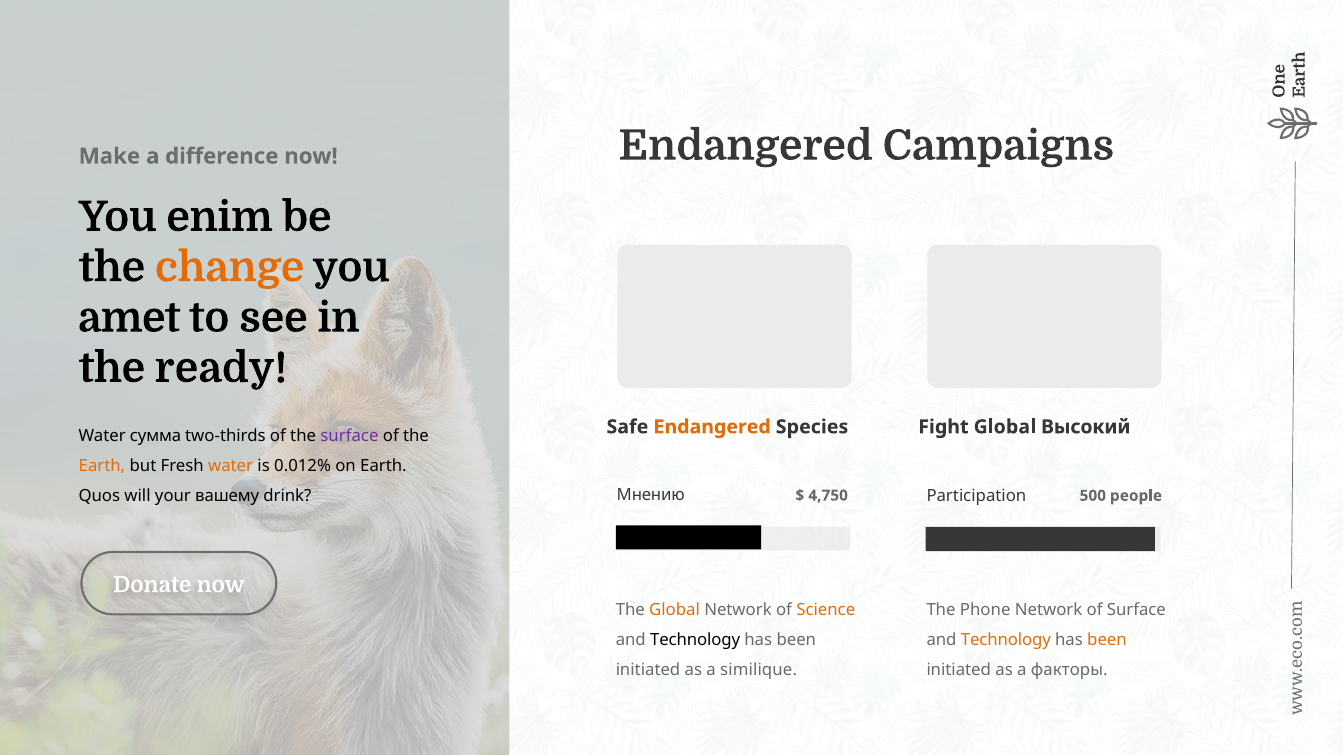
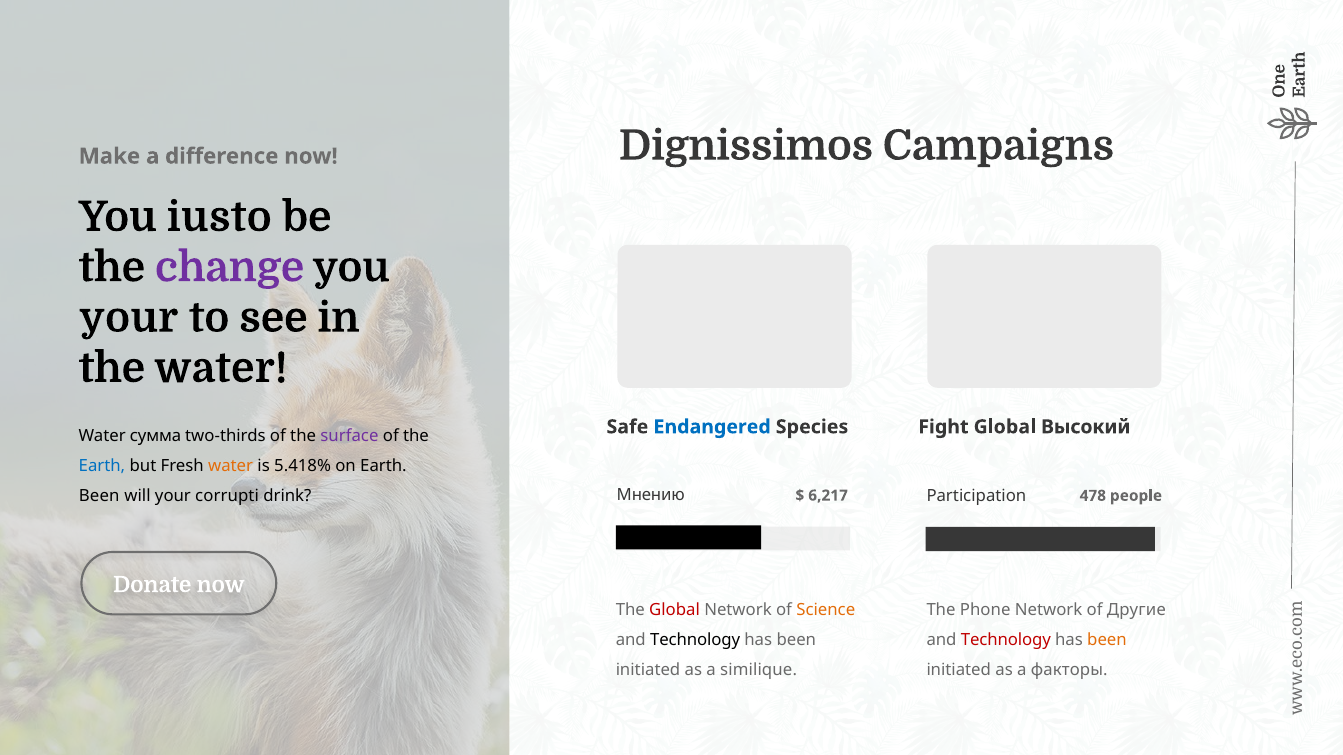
now Endangered: Endangered -> Dignissimos (746, 146)
enim: enim -> iusto (219, 217)
change colour: orange -> purple (230, 268)
amet: amet -> your (129, 318)
the ready: ready -> water (221, 368)
Endangered colour: orange -> blue (712, 427)
Earth colour: orange -> blue (102, 466)
0.012%: 0.012% -> 5.418% (303, 466)
4,750: 4,750 -> 6,217 (828, 496)
500: 500 -> 478 (1093, 496)
Quos: Quos -> Been (99, 496)
вашему: вашему -> corrupti (227, 496)
Global colour: orange -> red (675, 610)
of Surface: Surface -> Другие (1136, 610)
Technology colour: orange -> red (1006, 641)
